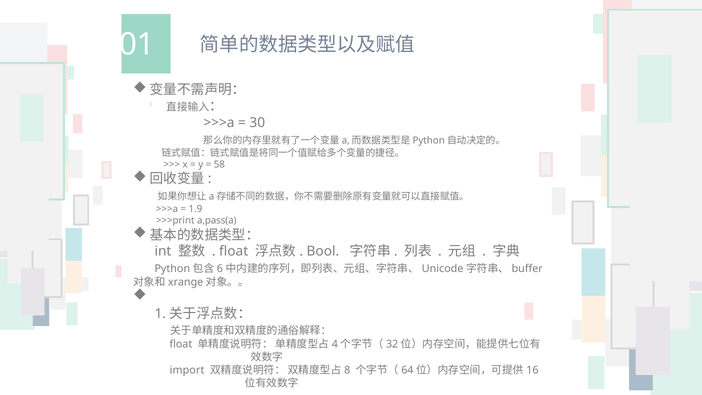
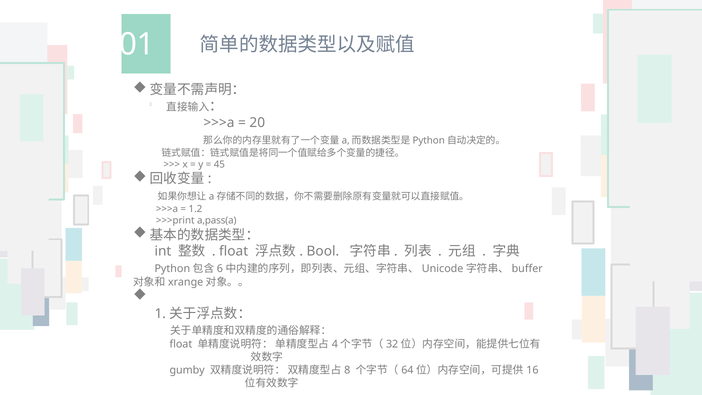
30: 30 -> 20 (257, 123)
58: 58 -> 45 (219, 164)
1.9: 1.9 -> 1.2 (195, 209)
import: import -> gumby (187, 370)
